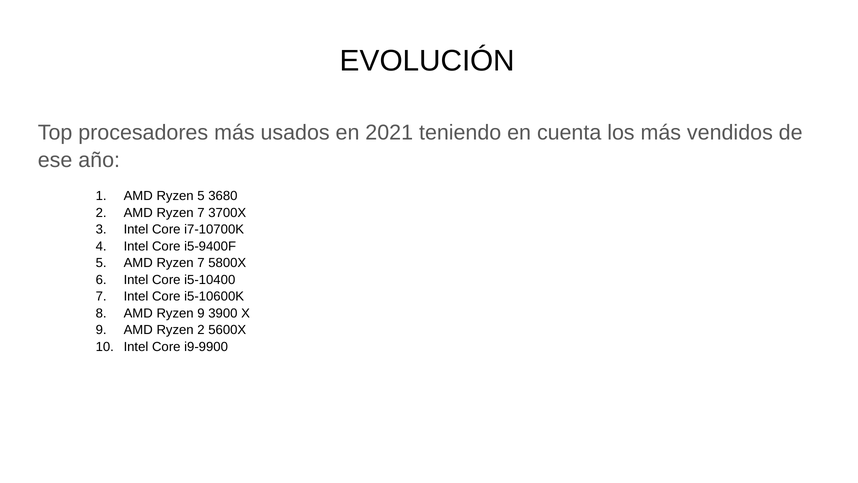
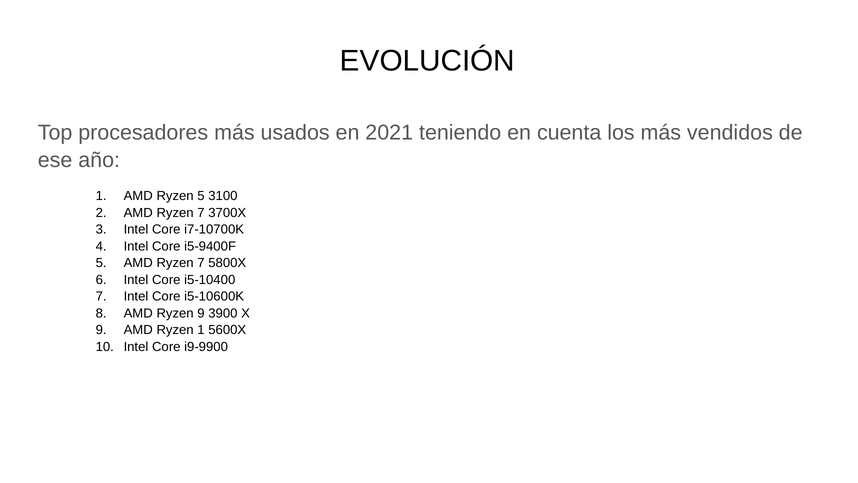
3680: 3680 -> 3100 (223, 196)
Ryzen 2: 2 -> 1 (201, 330)
